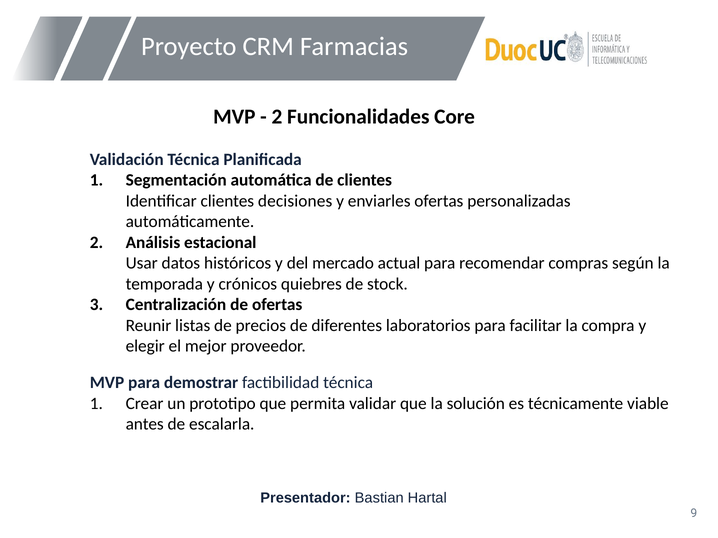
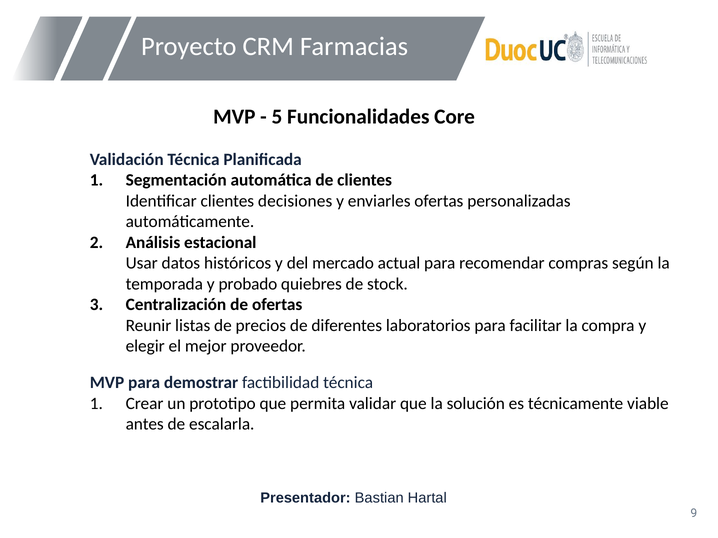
2: 2 -> 5 (277, 117)
crónicos: crónicos -> probado (248, 284)
